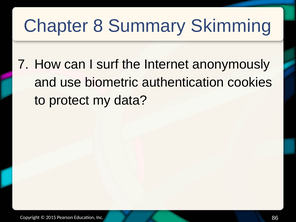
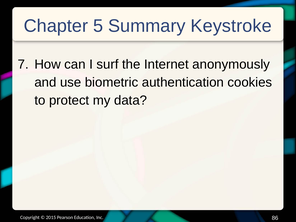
8: 8 -> 5 (98, 26)
Skimming: Skimming -> Keystroke (231, 26)
